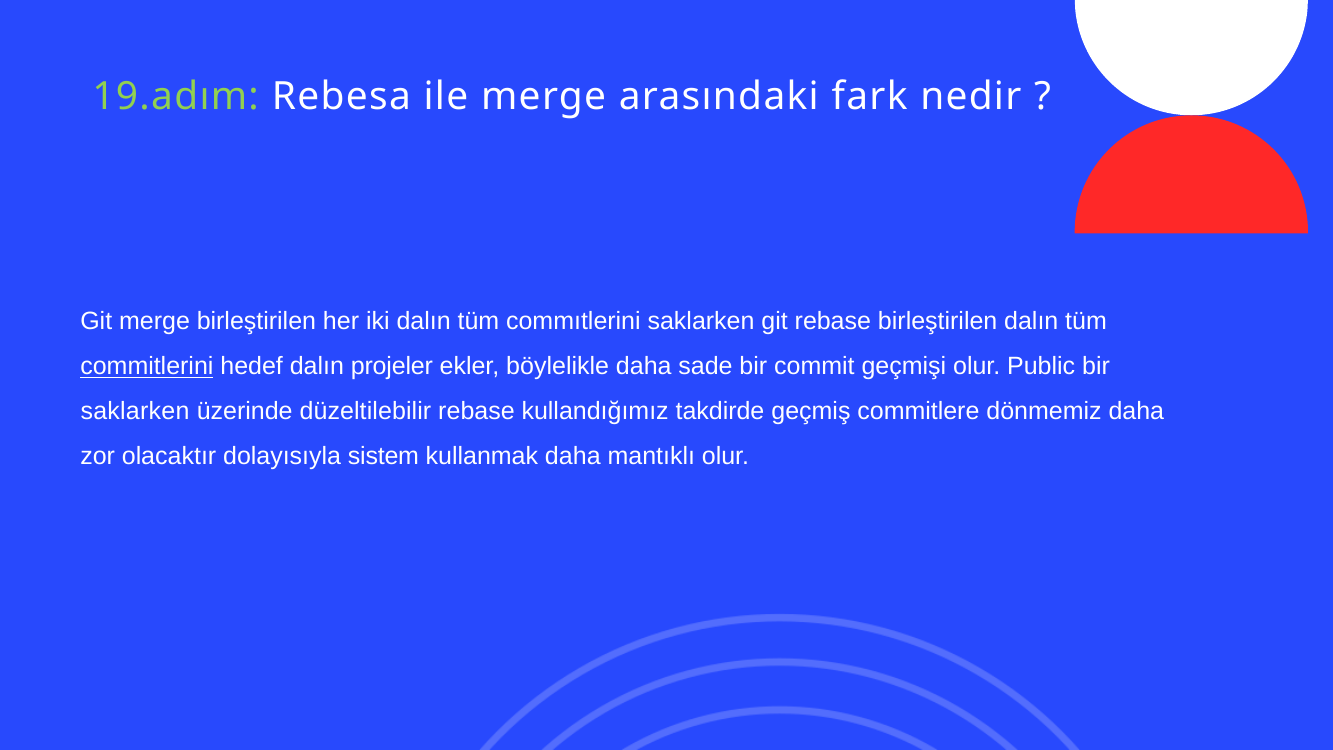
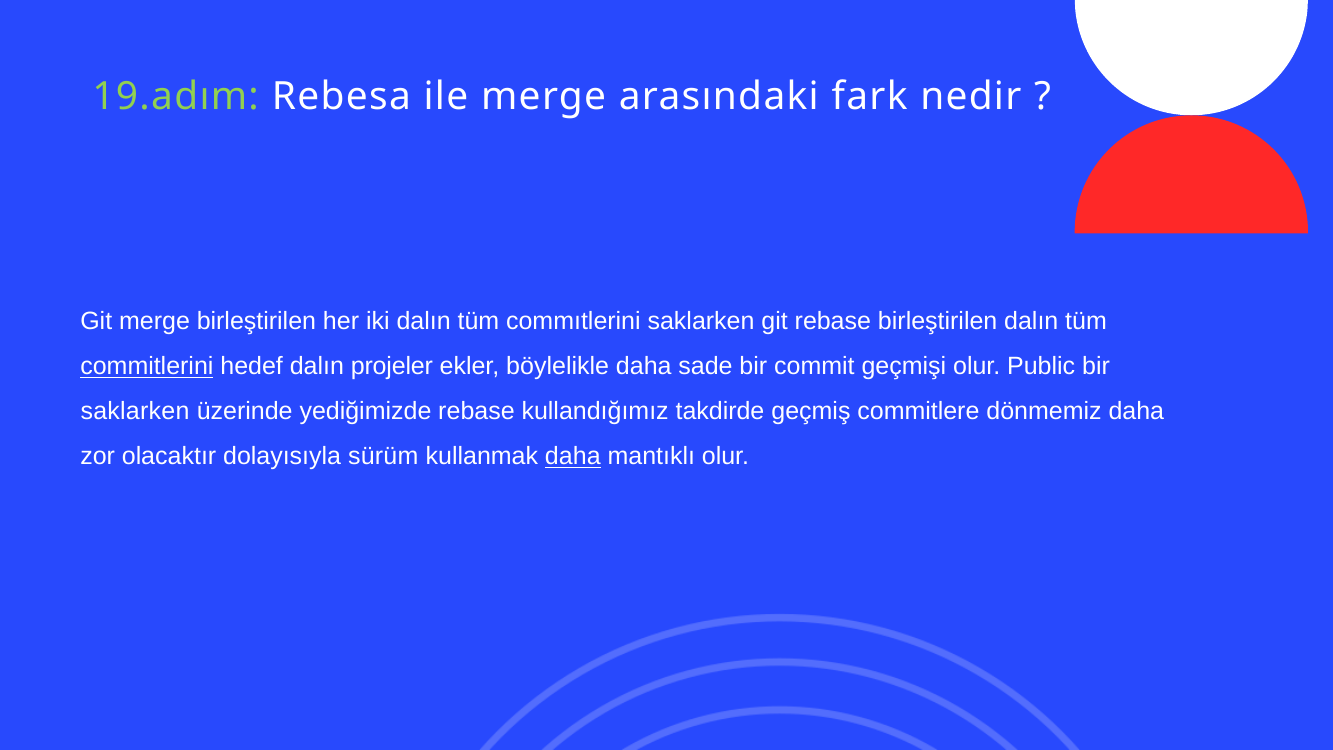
düzeltilebilir: düzeltilebilir -> yediğimizde (365, 412)
sistem: sistem -> sürüm (383, 457)
daha underline: none -> present (573, 457)
